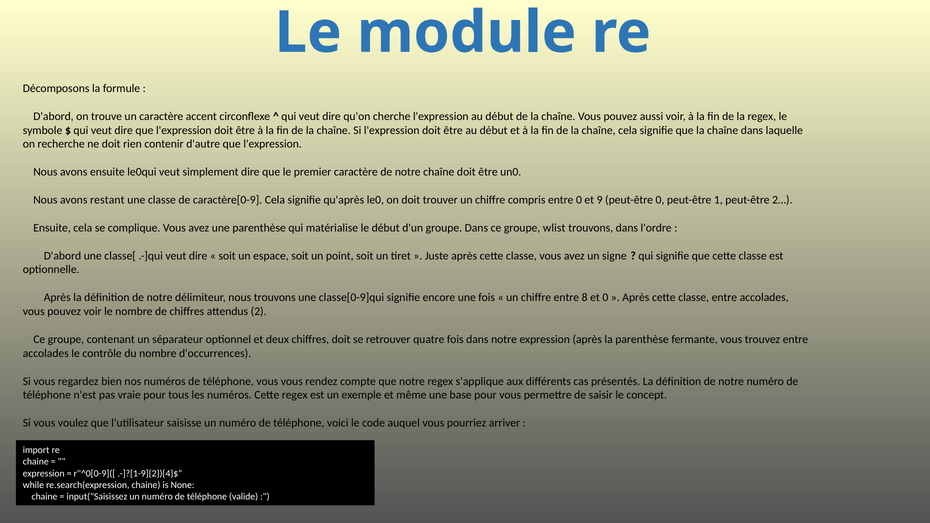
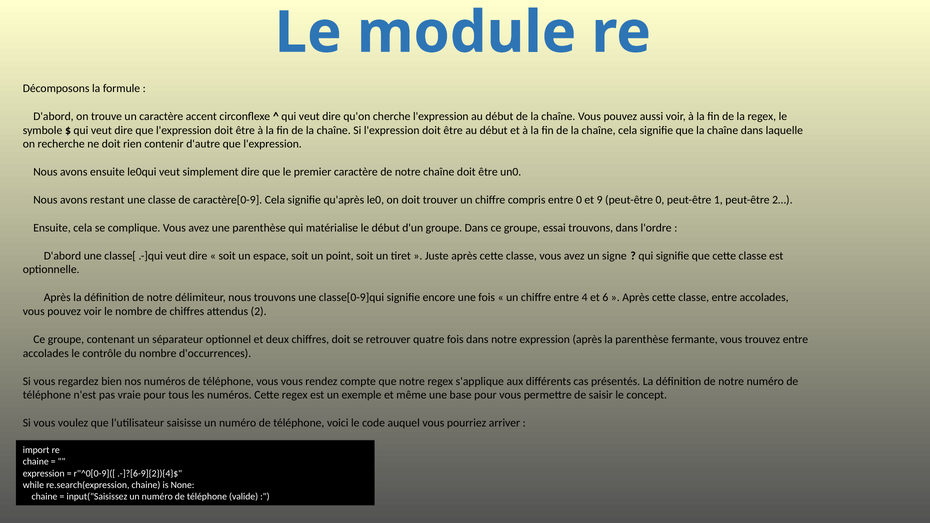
wlist: wlist -> essai (554, 228)
8: 8 -> 4 (585, 298)
et 0: 0 -> 6 (605, 298)
.-]?[1-9]{2}){4}$: .-]?[1-9]{2}){4}$ -> .-]?[6-9]{2}){4}$ (150, 474)
